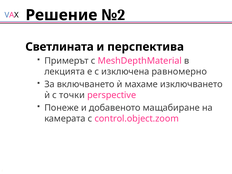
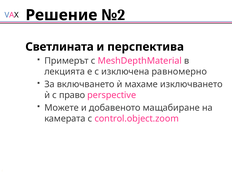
точки: точки -> право (72, 95)
Понеже: Понеже -> Можете (62, 108)
